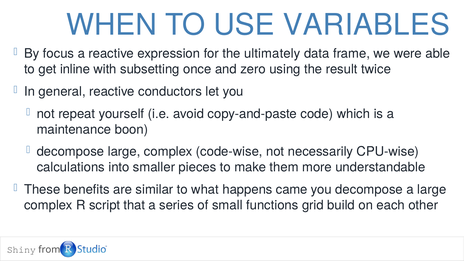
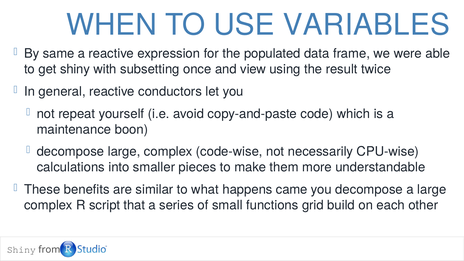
focus: focus -> same (59, 54)
ultimately: ultimately -> populated (272, 54)
get inline: inline -> shiny (75, 69)
zero: zero -> view (253, 69)
